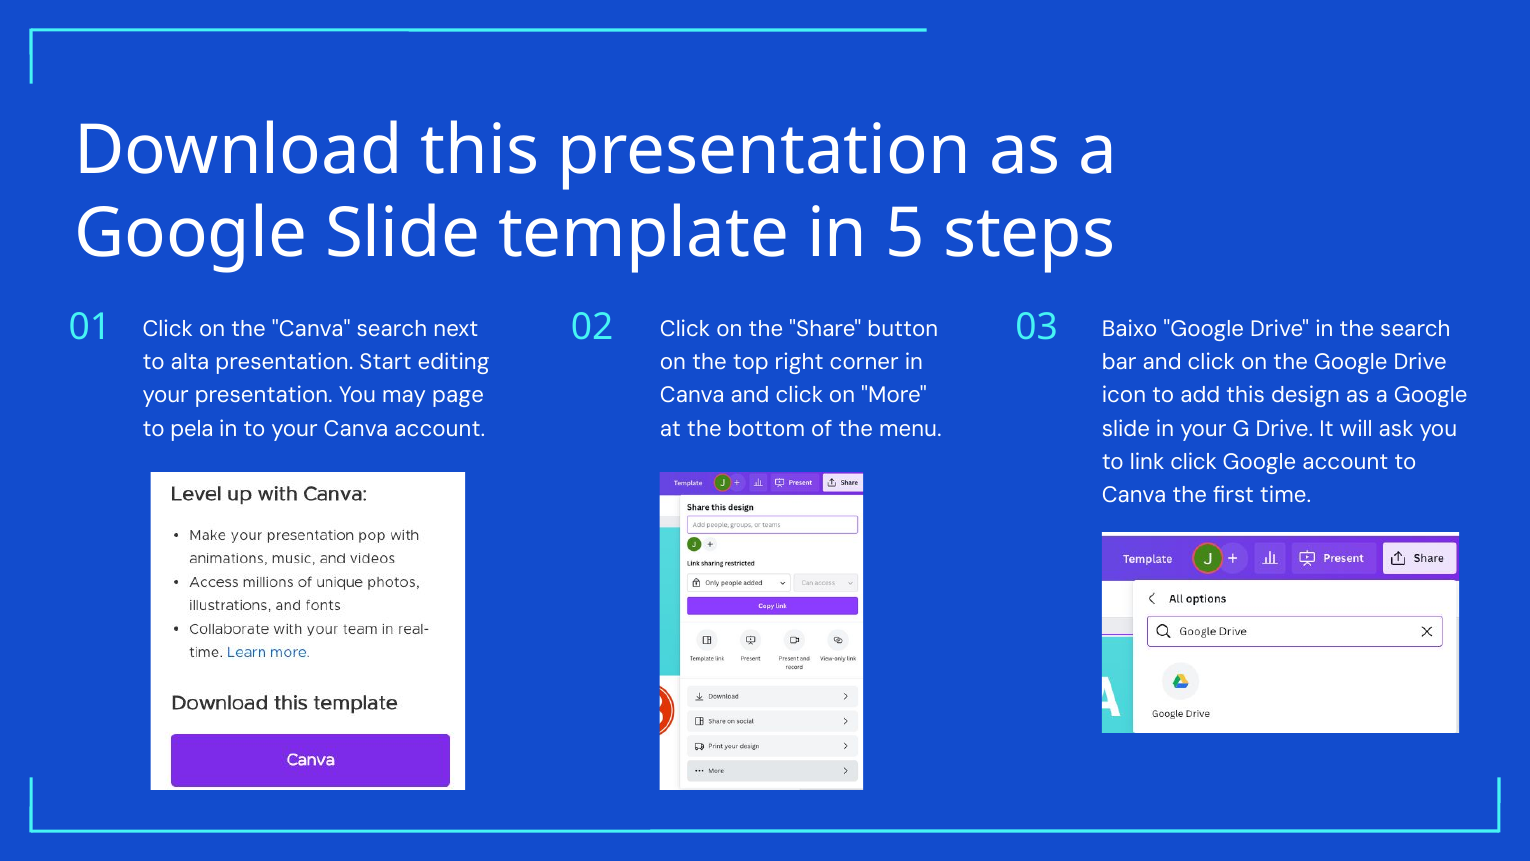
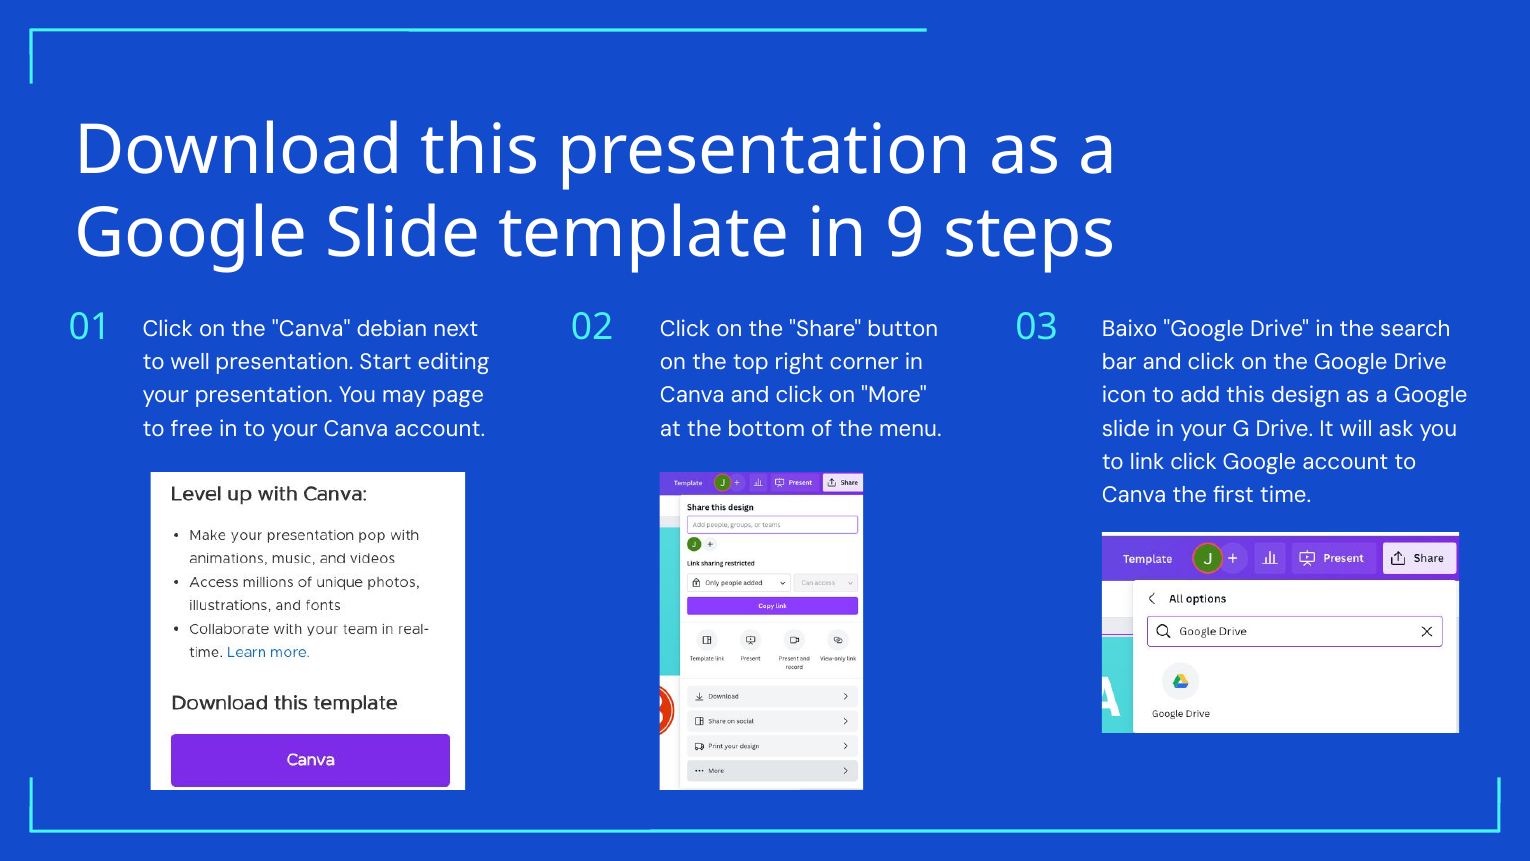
5: 5 -> 9 (905, 234)
Canva search: search -> debian (392, 329)
alta: alta -> well (190, 362)
pela: pela -> free (192, 429)
